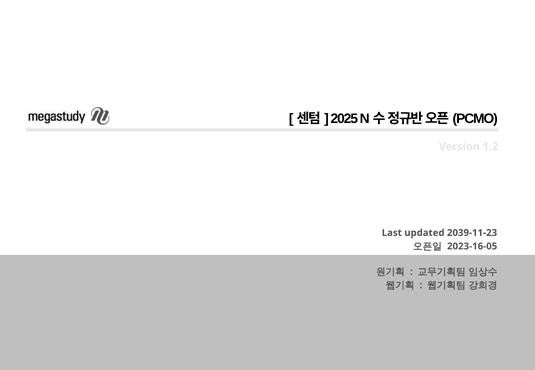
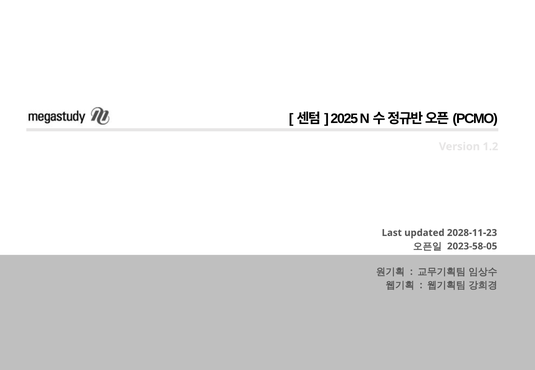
2039-11-23: 2039-11-23 -> 2028-11-23 (472, 233)
2023-16-05: 2023-16-05 -> 2023-58-05 (472, 246)
